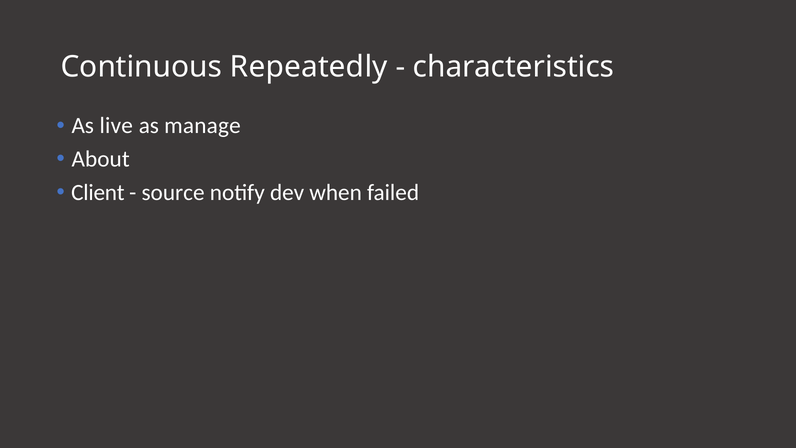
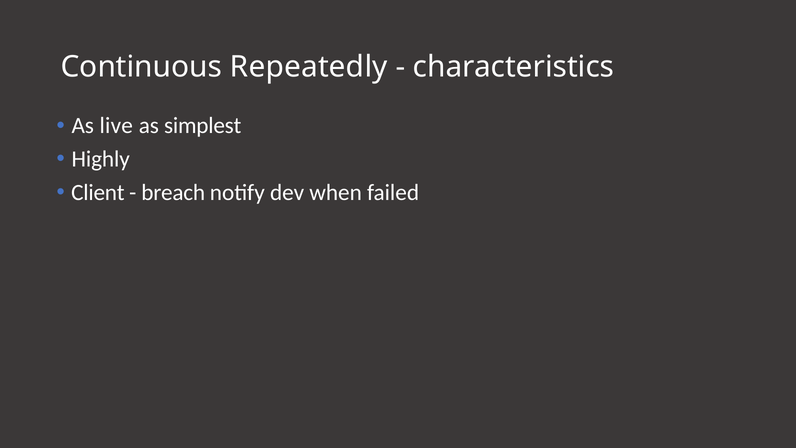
manage: manage -> simplest (203, 126)
About: About -> Highly (101, 159)
source: source -> breach (173, 192)
